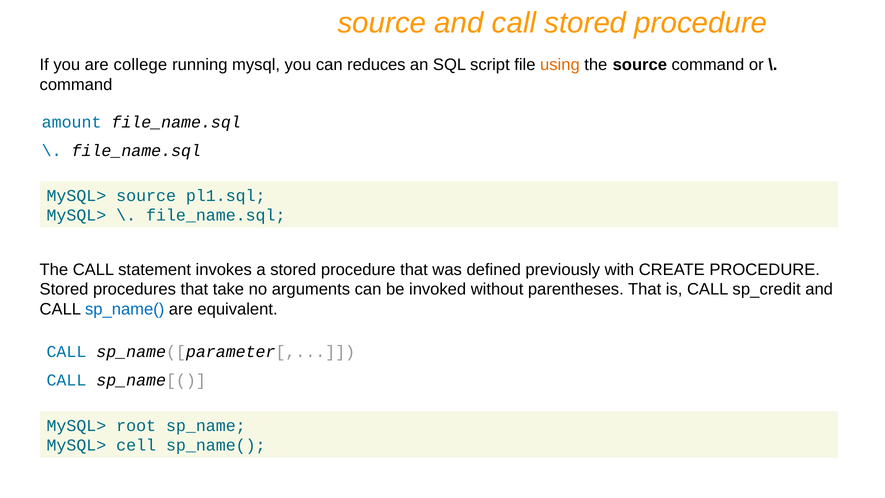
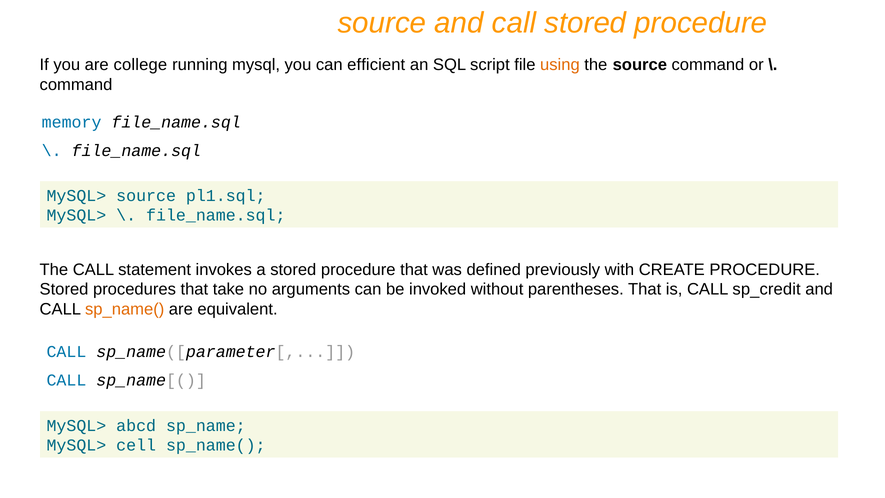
reduces: reduces -> efficient (376, 65)
amount: amount -> memory (72, 122)
sp_name( colour: blue -> orange (125, 309)
root: root -> abcd (136, 425)
